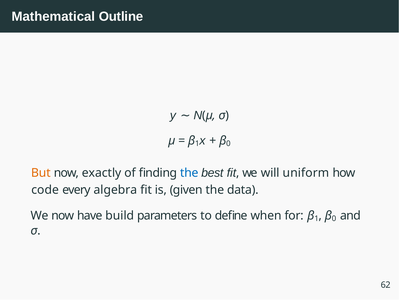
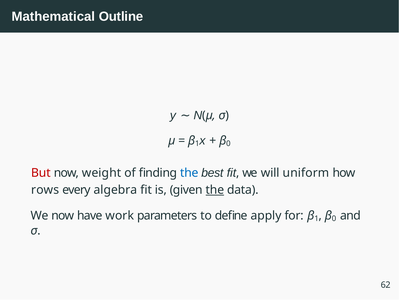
But colour: orange -> red (41, 173)
exactly: exactly -> weight (102, 173)
code: code -> rows (45, 190)
the underline: none -> present (215, 190)
build: build -> work (120, 215)
when: when -> apply (266, 215)
